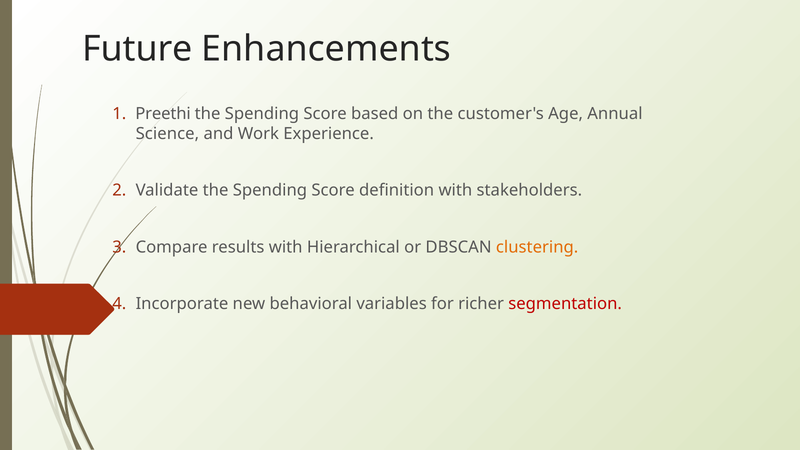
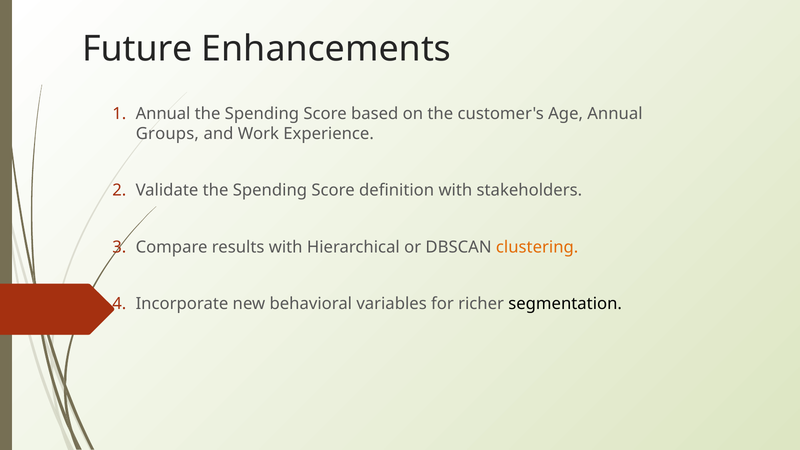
Preethi: Preethi -> Annual (163, 114)
Science: Science -> Groups (167, 134)
segmentation colour: red -> black (565, 304)
